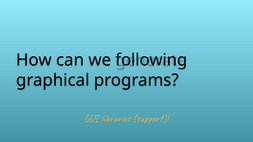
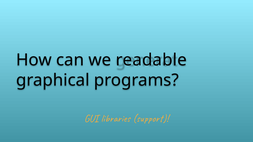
following: following -> readable (151, 60)
